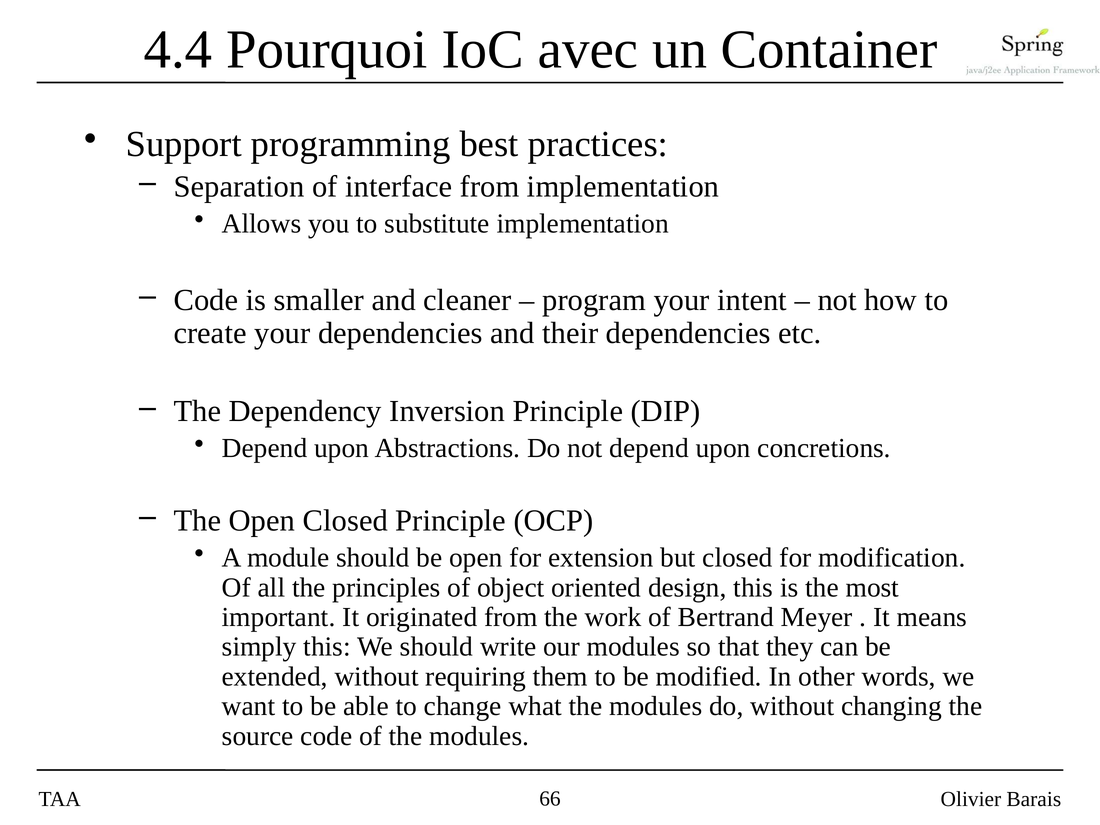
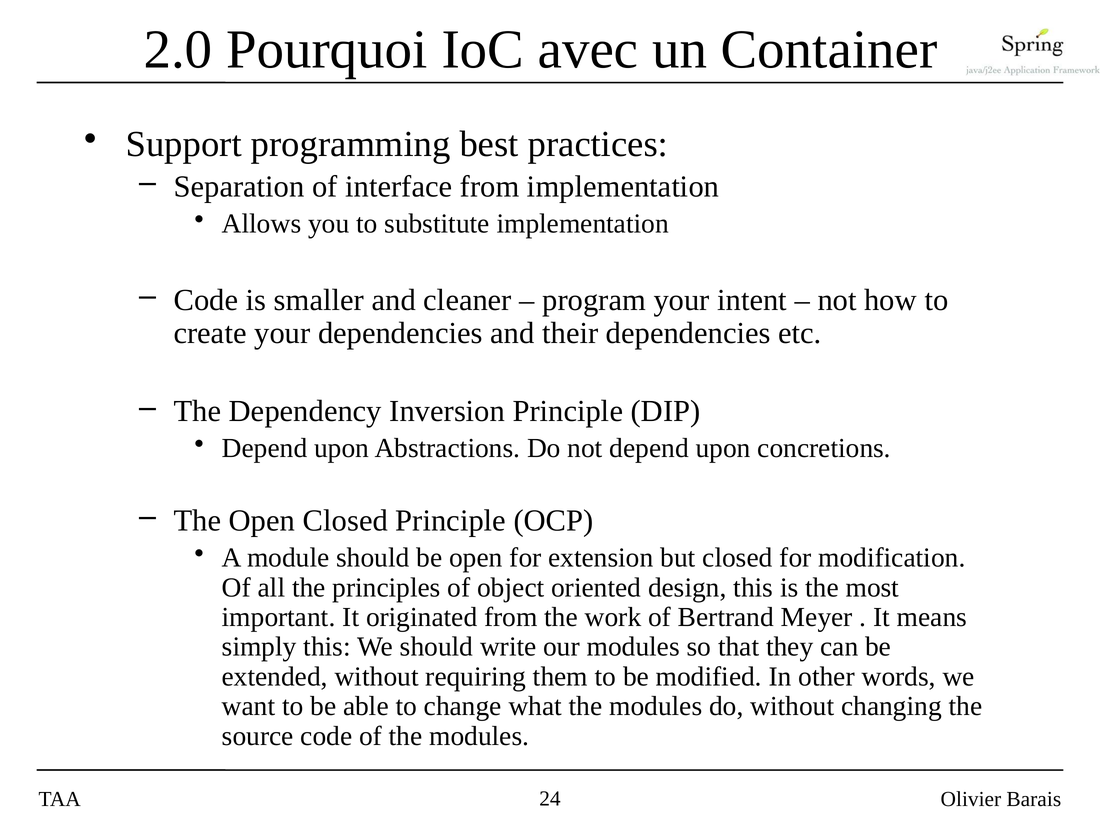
4.4: 4.4 -> 2.0 (178, 50)
66: 66 -> 24 (550, 799)
